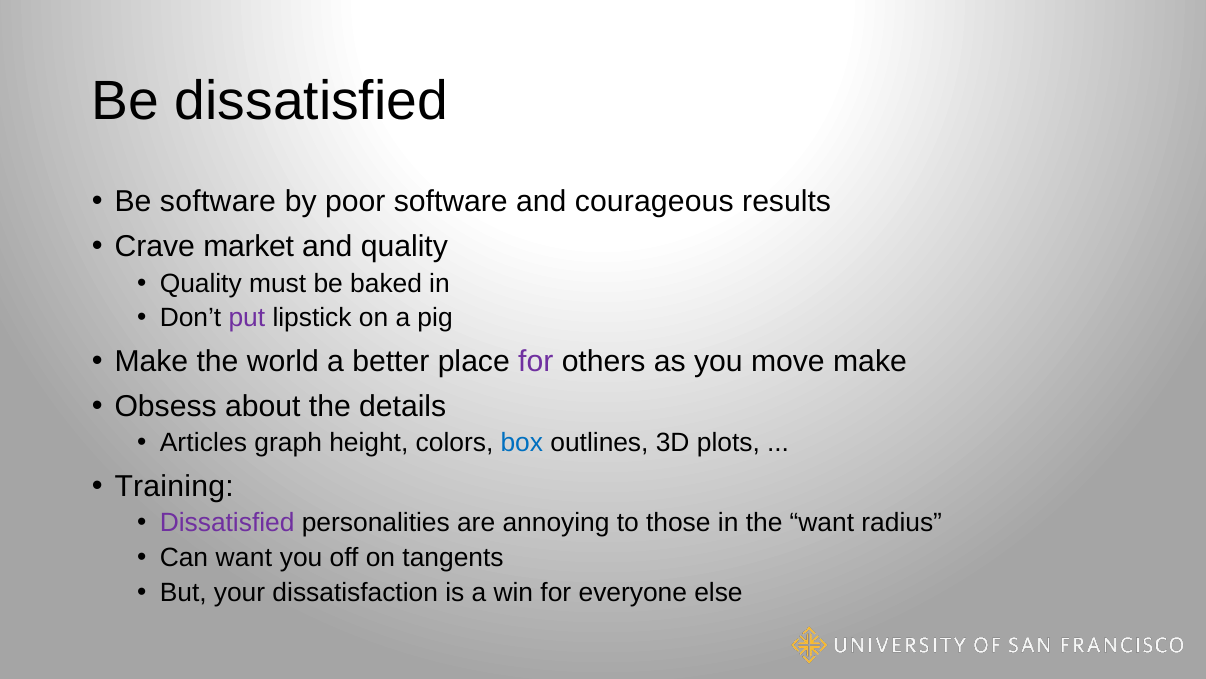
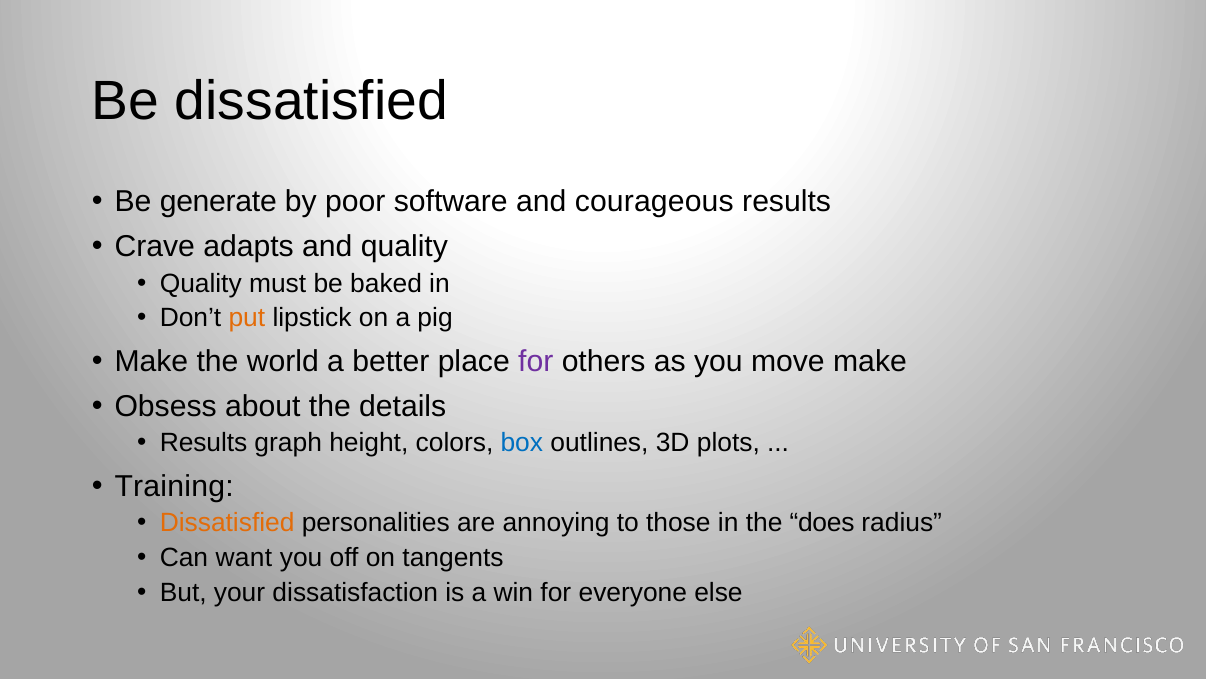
Be software: software -> generate (218, 201)
market: market -> adapts (249, 246)
put colour: purple -> orange (247, 318)
Articles: Articles -> Results (204, 443)
Dissatisfied colour: purple -> orange (227, 523)
the want: want -> does (822, 523)
